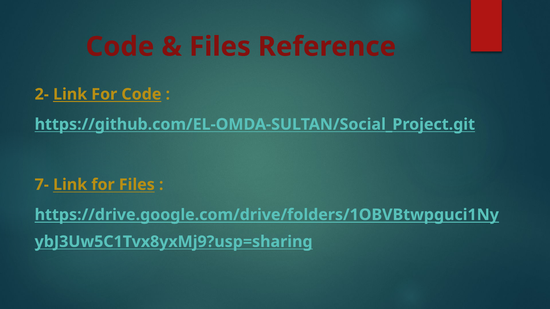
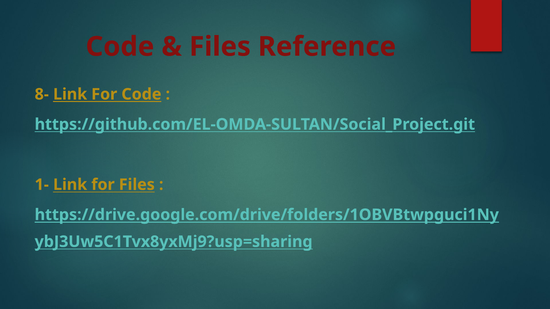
2-: 2- -> 8- (42, 94)
7-: 7- -> 1- (42, 185)
